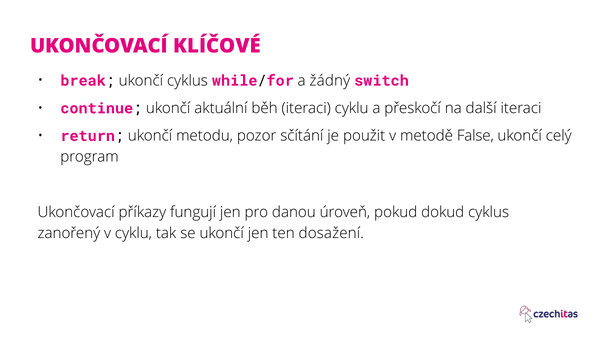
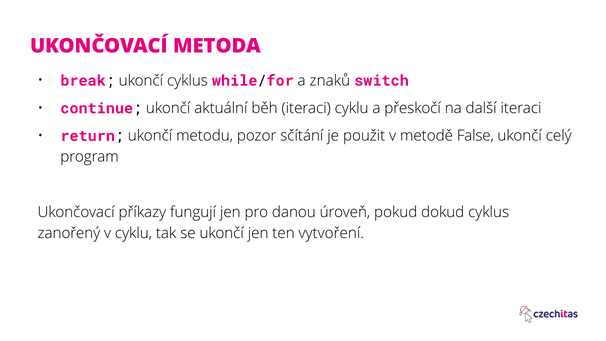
KLÍČOVÉ: KLÍČOVÉ -> METODA (217, 46)
žádný: žádný -> znaků (330, 81)
dosažení: dosažení -> vytvoření (331, 233)
